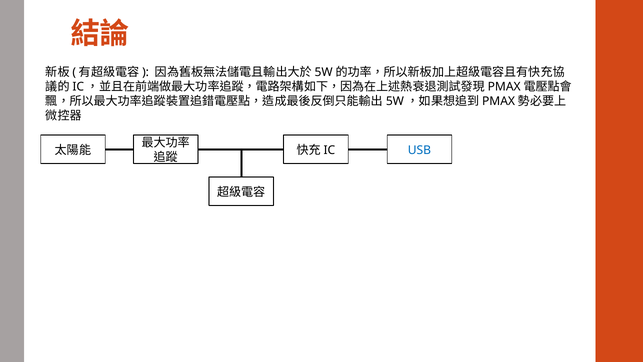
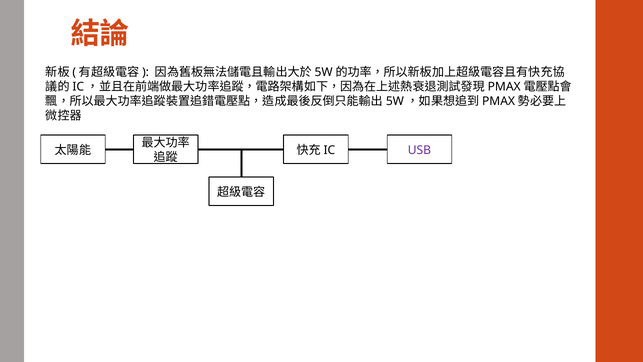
USB colour: blue -> purple (419, 150)
